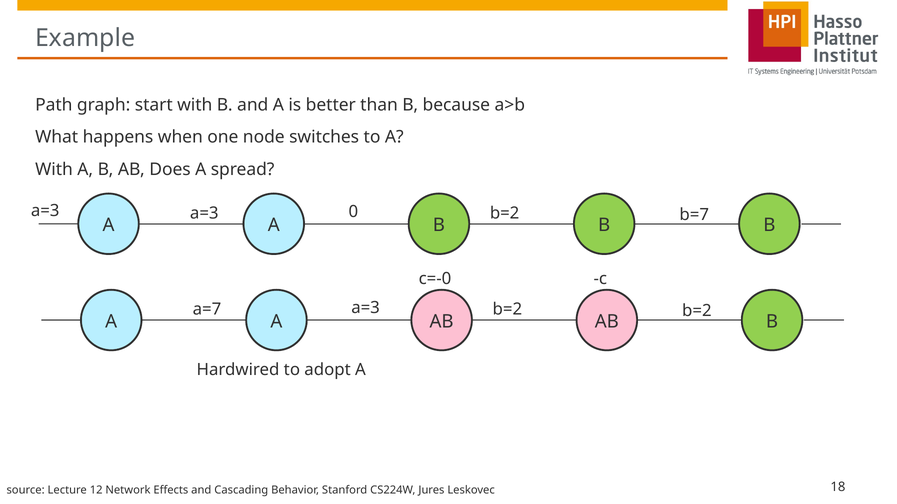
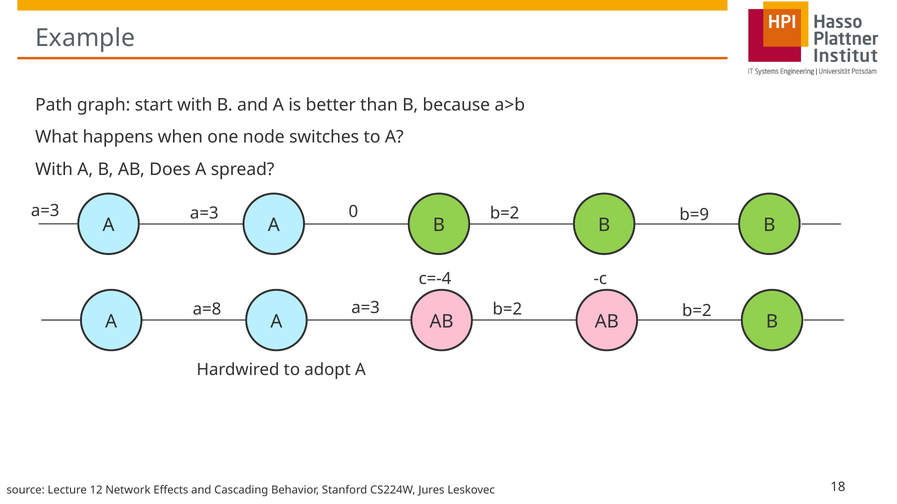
b=7: b=7 -> b=9 (694, 215)
c=-0: c=-0 -> c=-4 (435, 279)
a=7: a=7 -> a=8 (207, 310)
